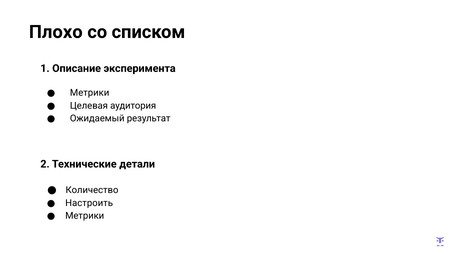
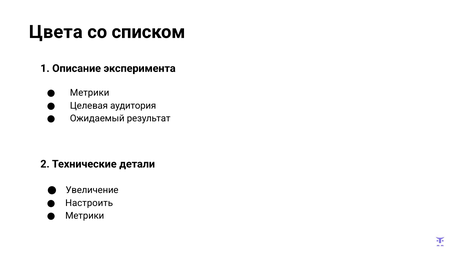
Плохо: Плохо -> Цвета (56, 32)
Количество: Количество -> Увеличение (92, 190)
